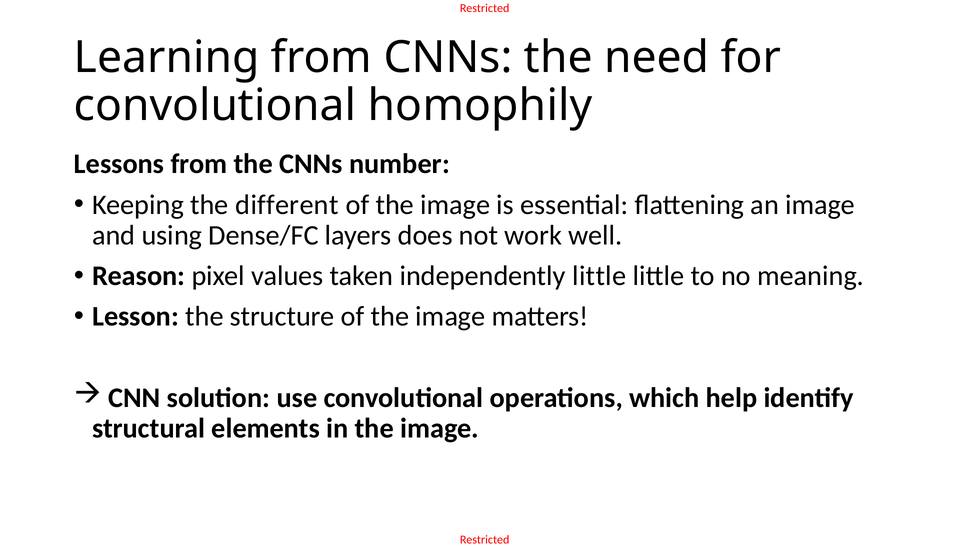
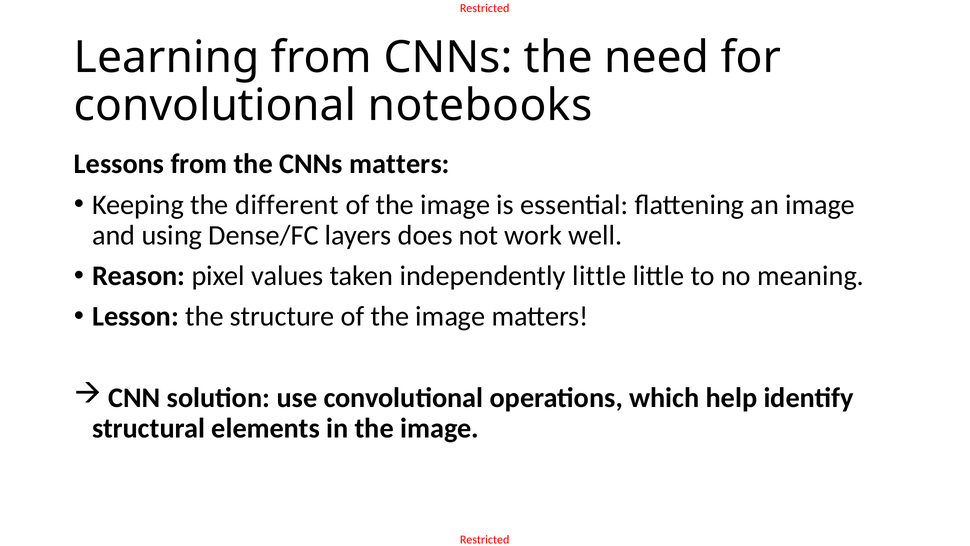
homophily: homophily -> notebooks (480, 105)
CNNs number: number -> matters (399, 164)
